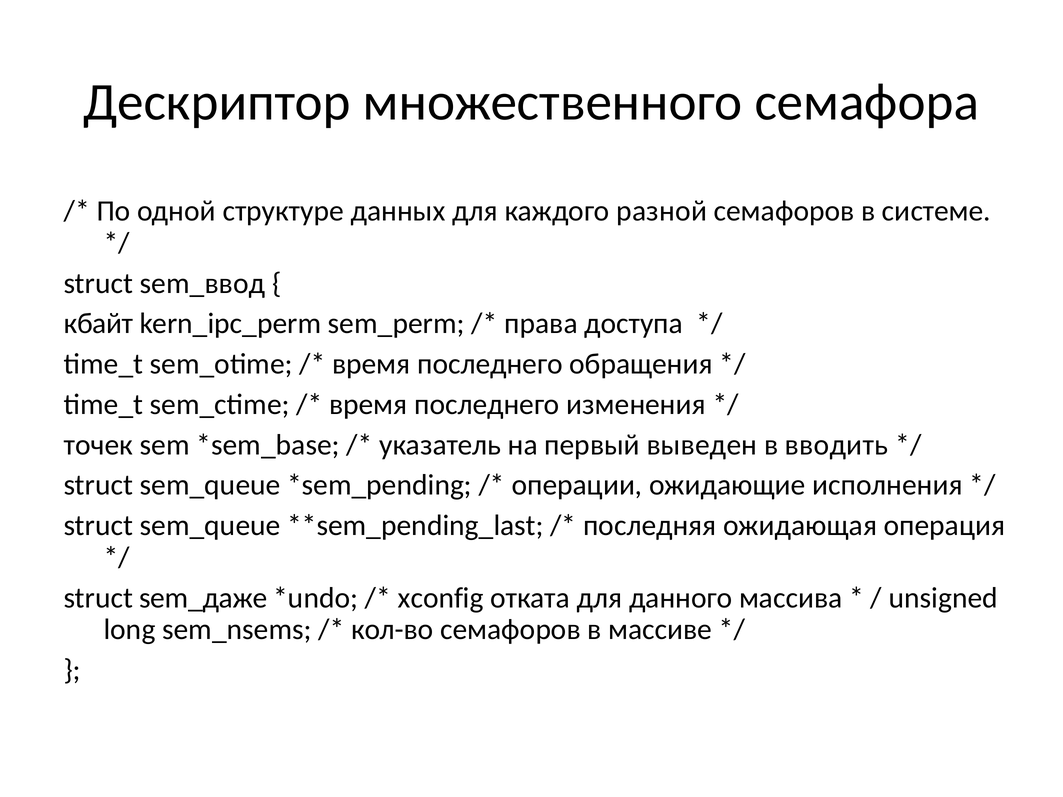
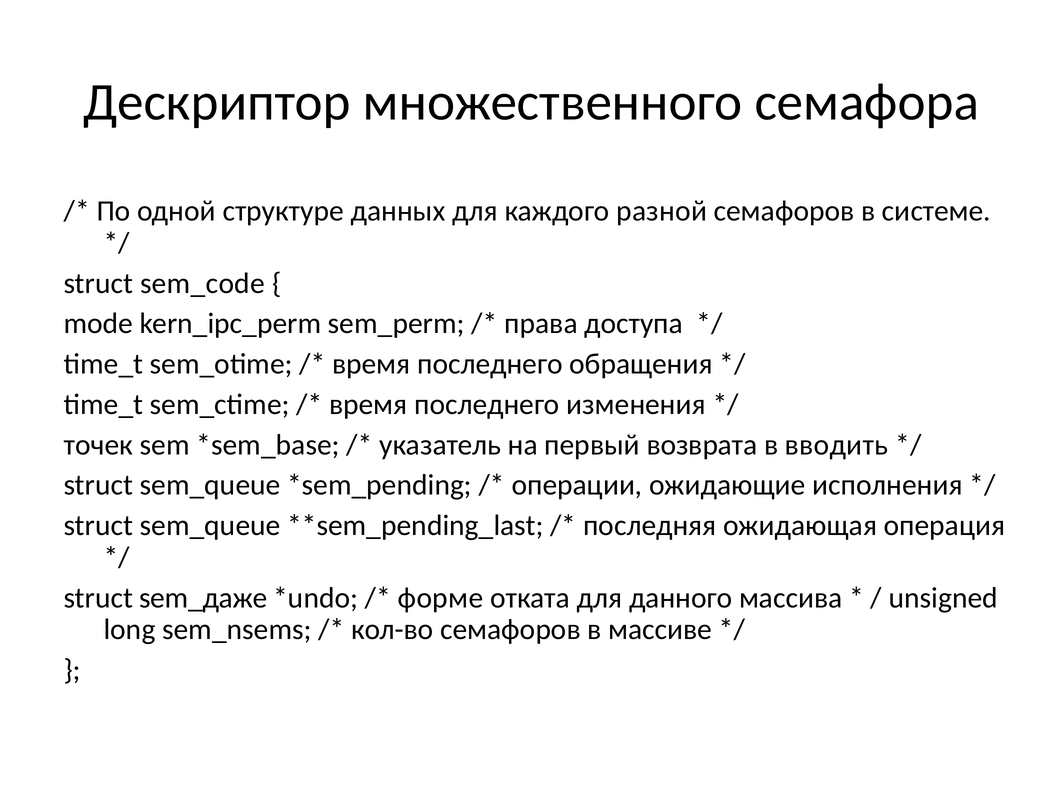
sem_ввод: sem_ввод -> sem_code (202, 283)
кбайт: кбайт -> mode (98, 324)
выведен: выведен -> возврата (702, 445)
xconfig: xconfig -> форме (441, 598)
